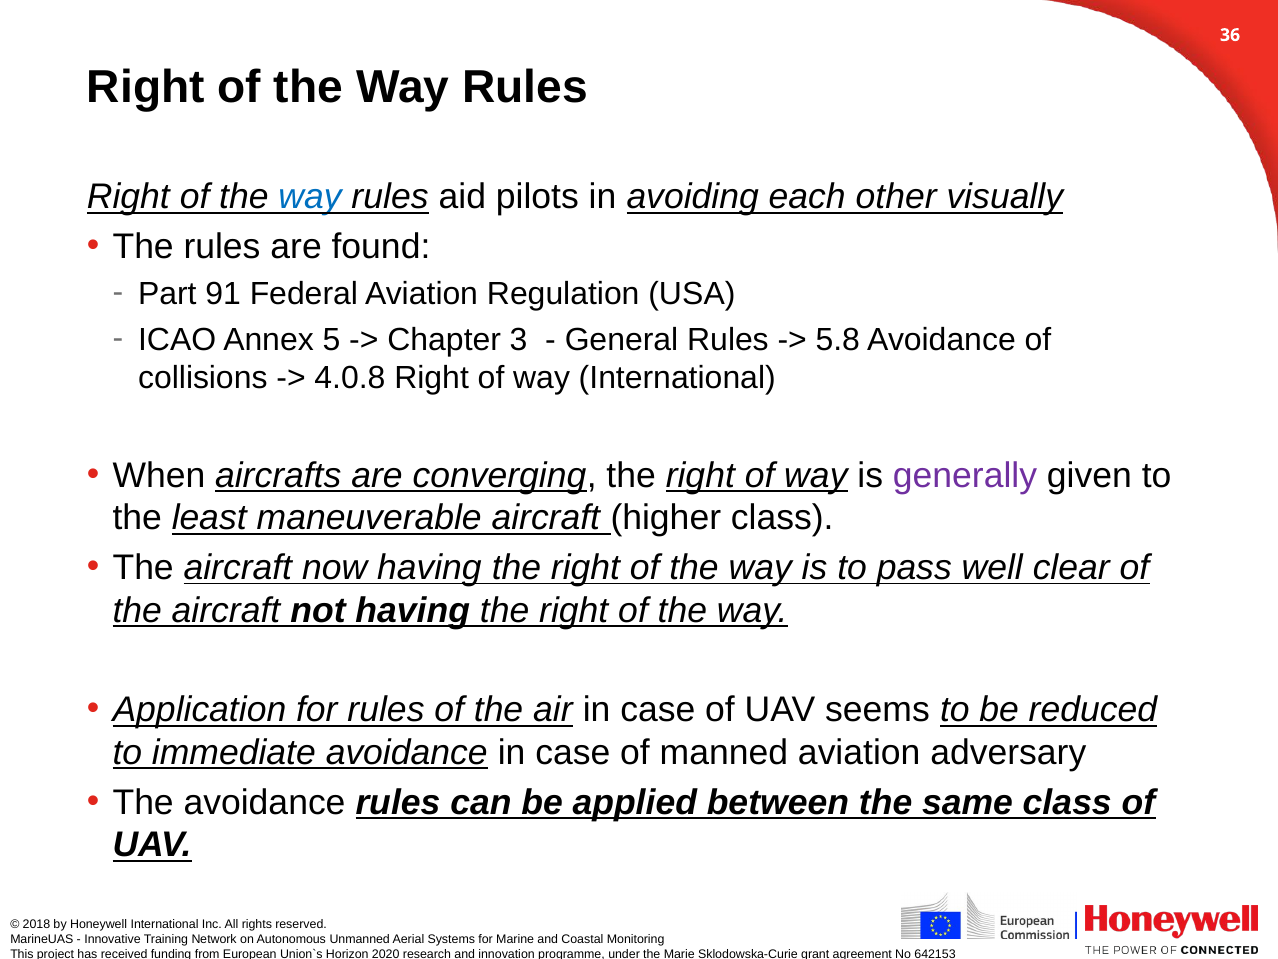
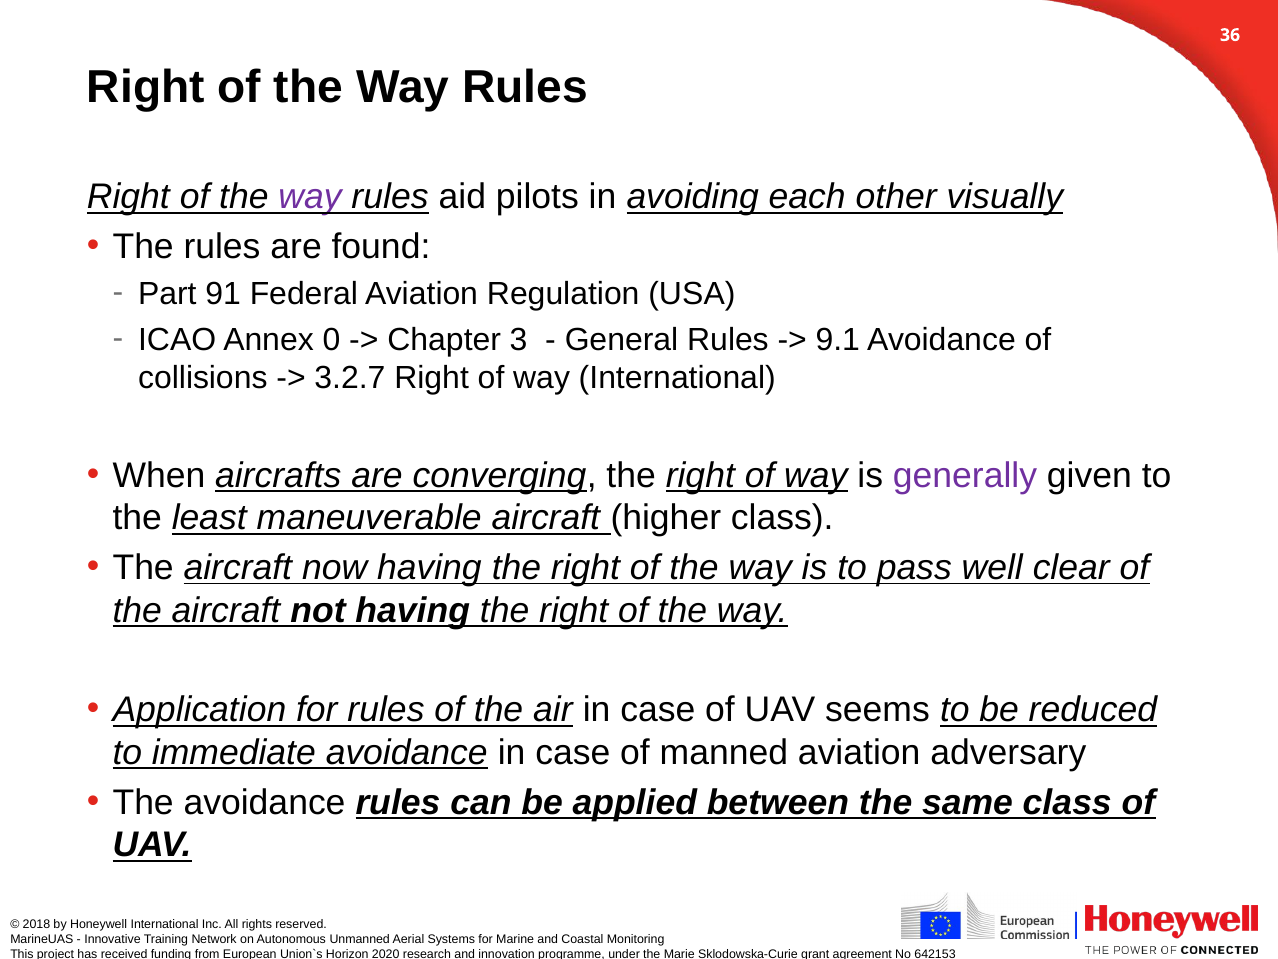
way colour: blue -> purple (310, 197)
5: 5 -> 0 (332, 339)
5.8: 5.8 -> 9.1 (838, 339)
4.0.8: 4.0.8 -> 3.2.7 (350, 378)
